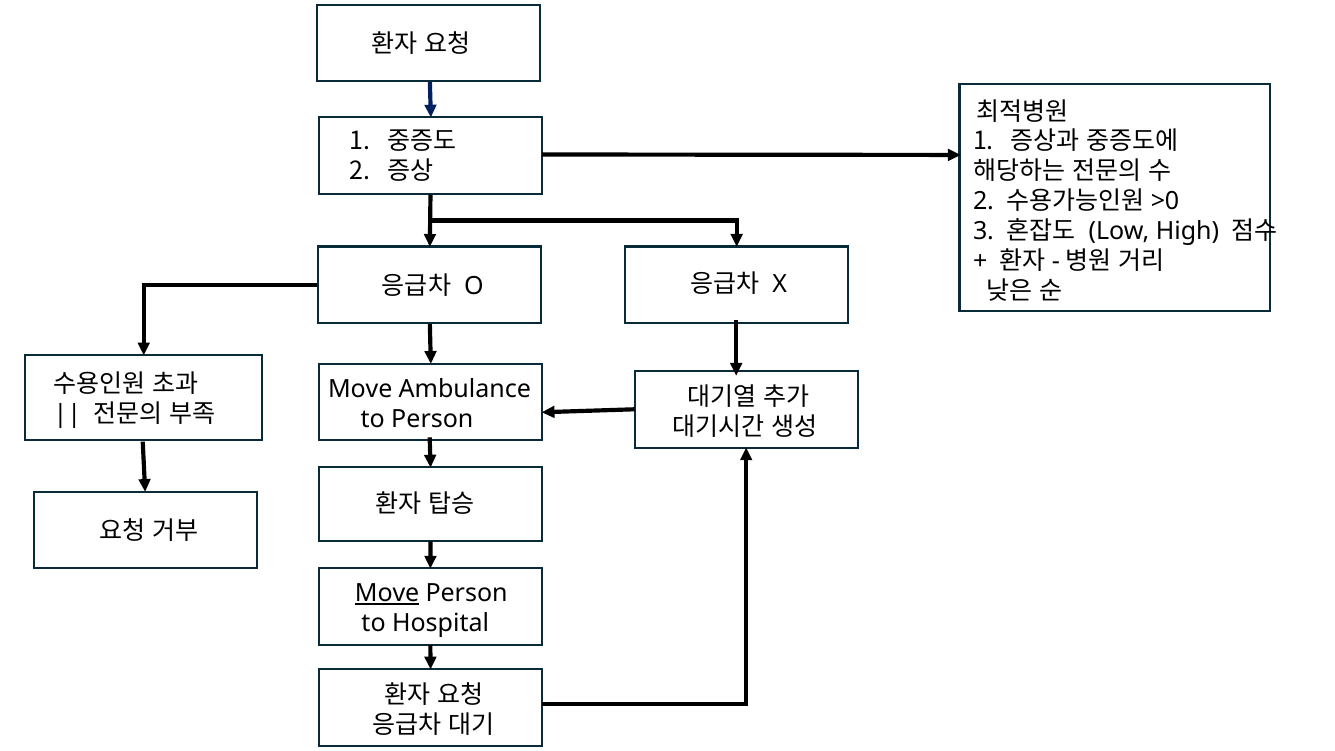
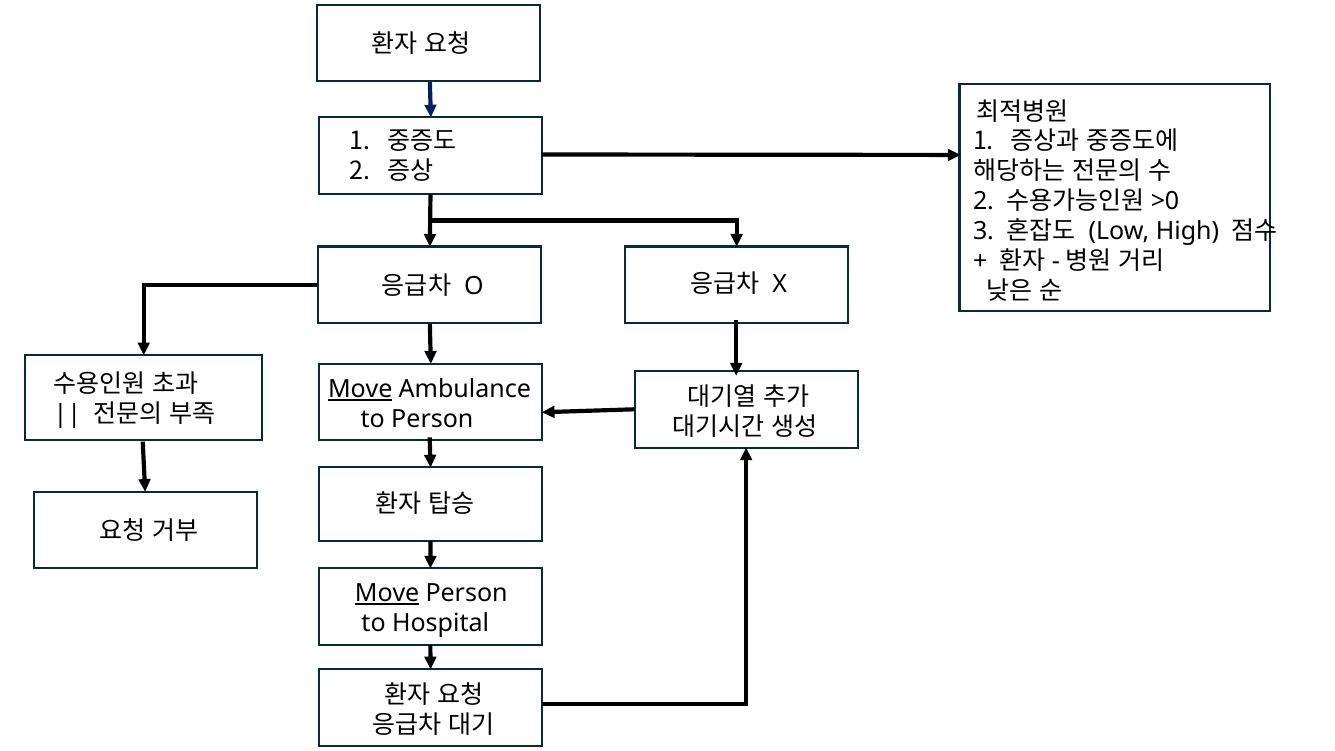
Move underline: none -> present (360, 389)
